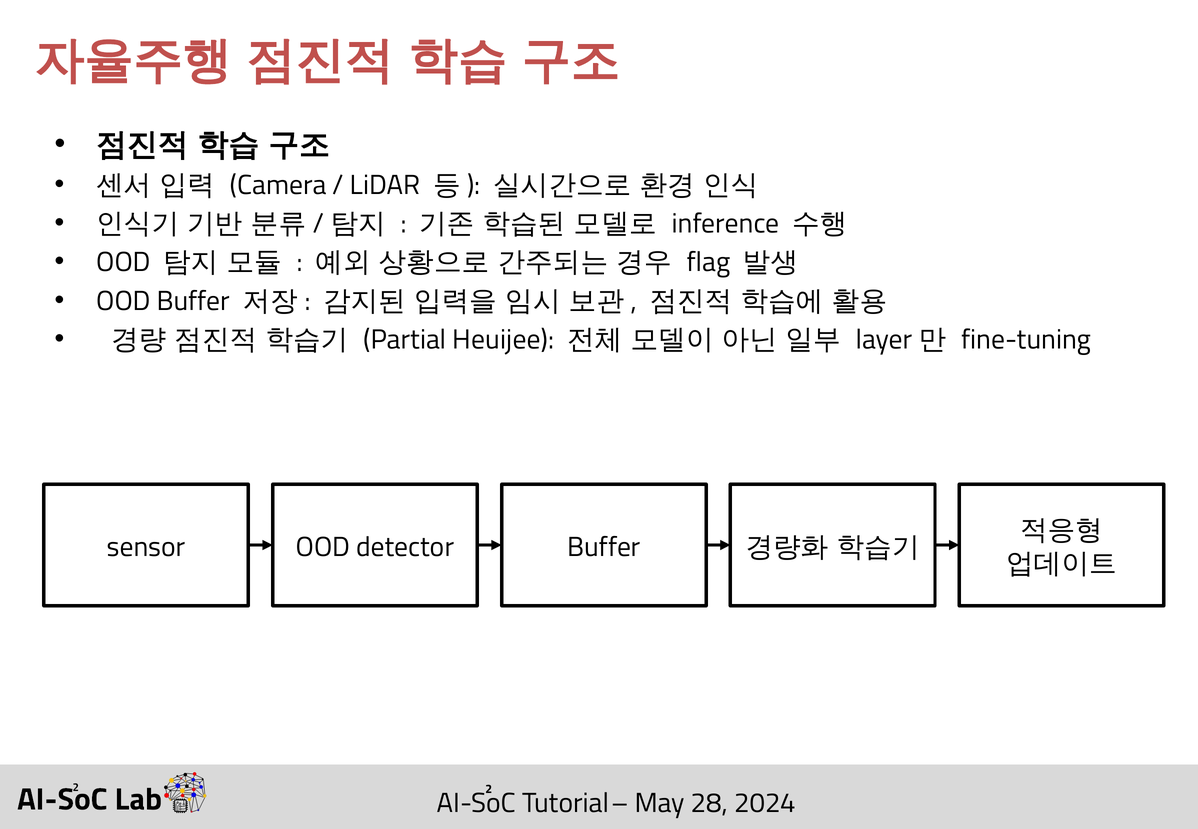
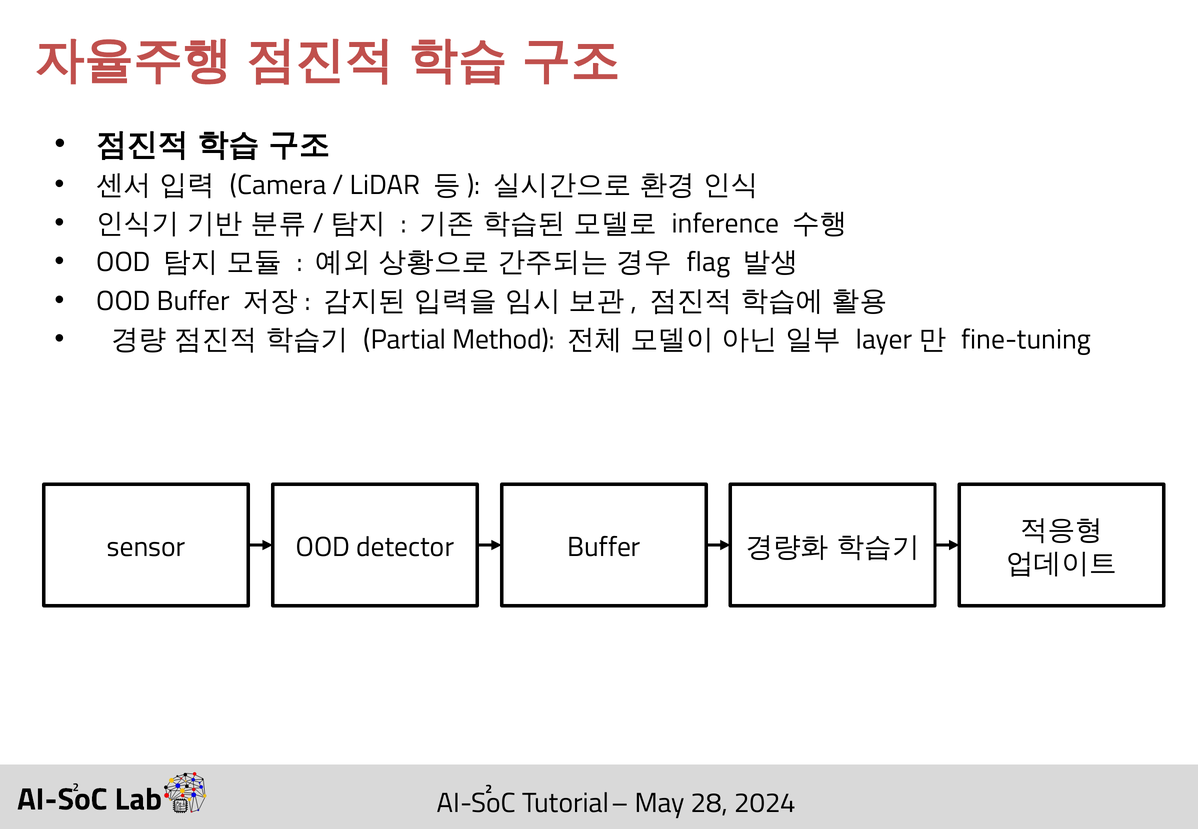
Heuijee: Heuijee -> Method (504, 340)
